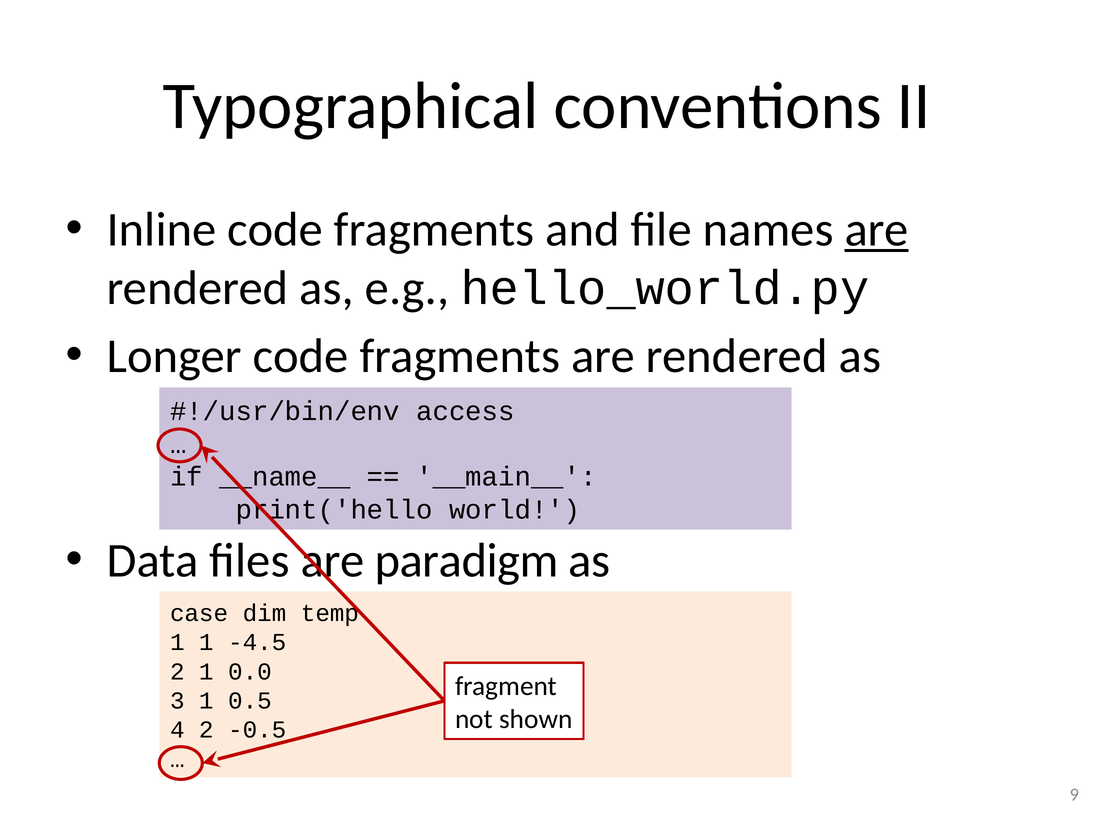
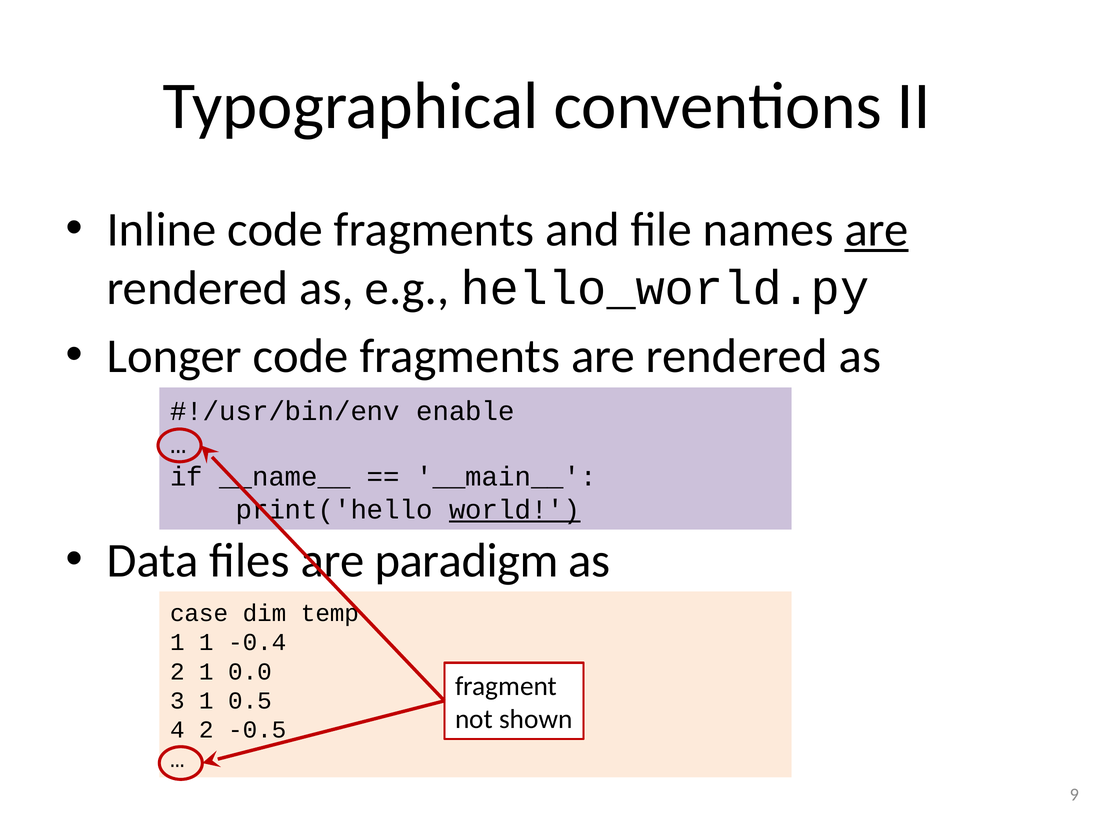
access: access -> enable (465, 411)
world underline: none -> present (515, 509)
-4.5: -4.5 -> -0.4 (257, 642)
